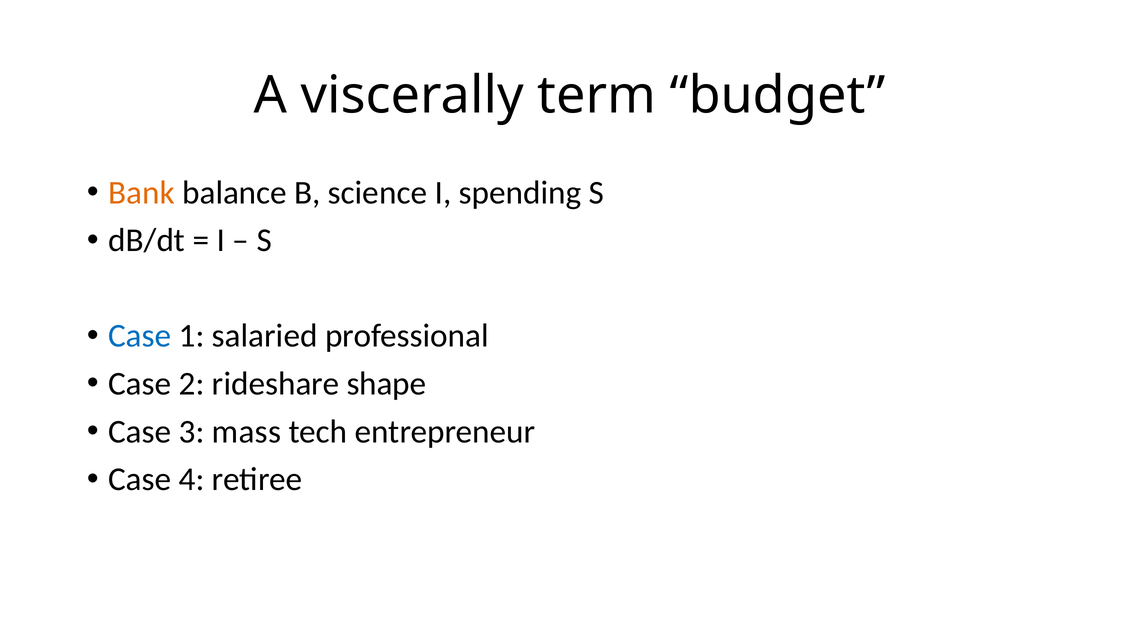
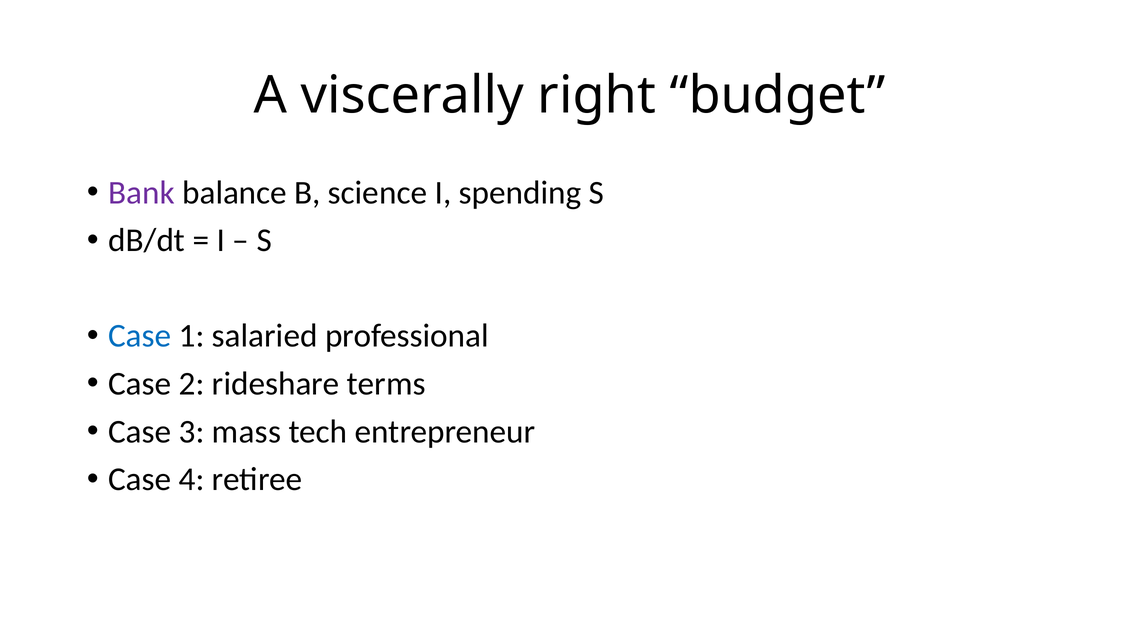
term: term -> right (597, 96)
Bank colour: orange -> purple (141, 193)
shape: shape -> terms (386, 384)
